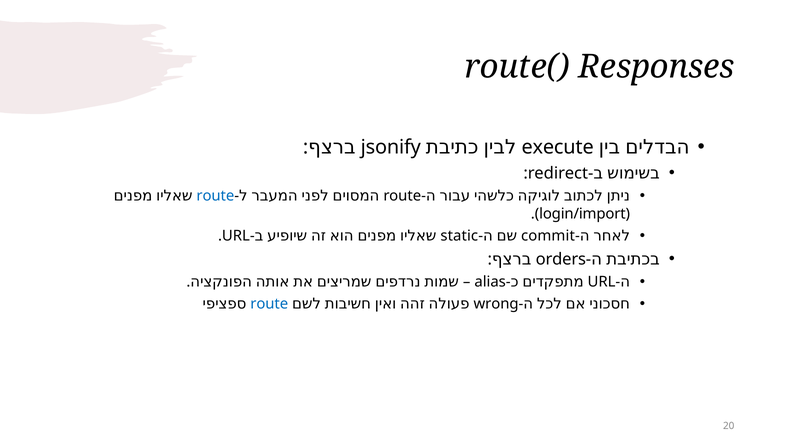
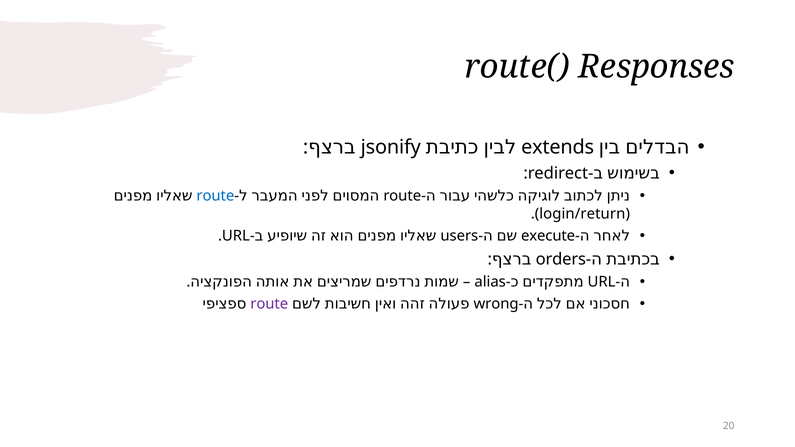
execute: execute -> extends (558, 147)
login/import: login/import -> login/return (582, 214)
static: static -> users (459, 236)
commit: commit -> execute (548, 236)
route colour: blue -> purple (269, 304)
